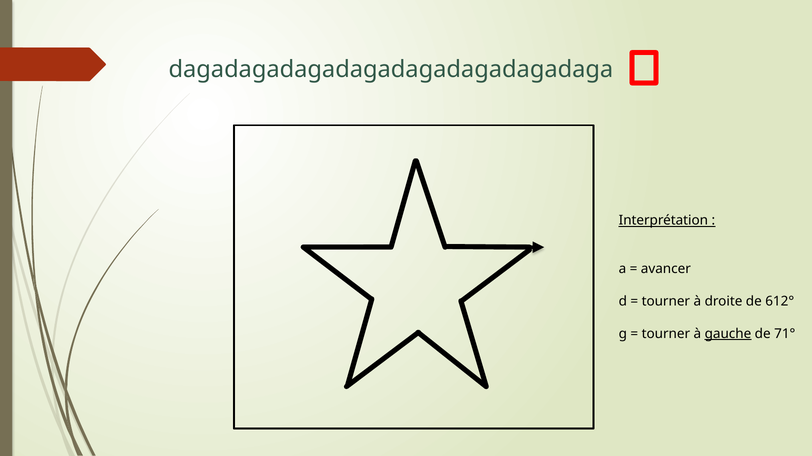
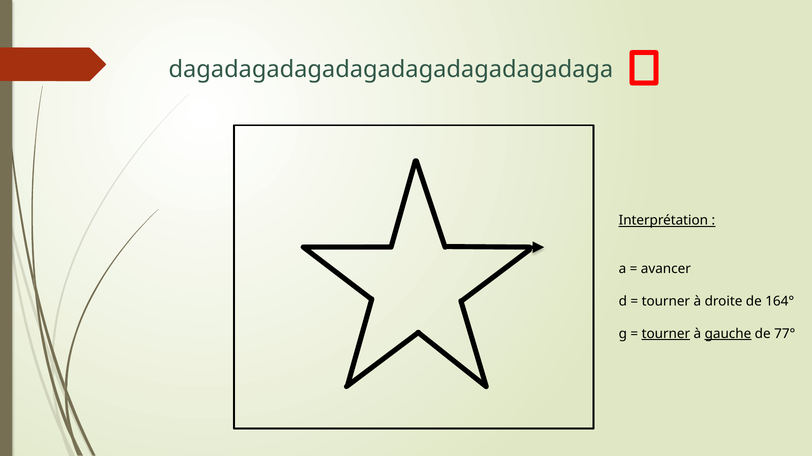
612°: 612° -> 164° (780, 302)
tourner underline: none -> present (666, 334)
71°: 71° -> 77° (785, 334)
